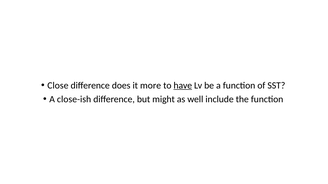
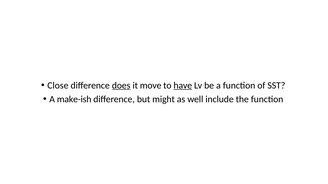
does underline: none -> present (121, 86)
more: more -> move (151, 86)
close-ish: close-ish -> make-ish (74, 99)
